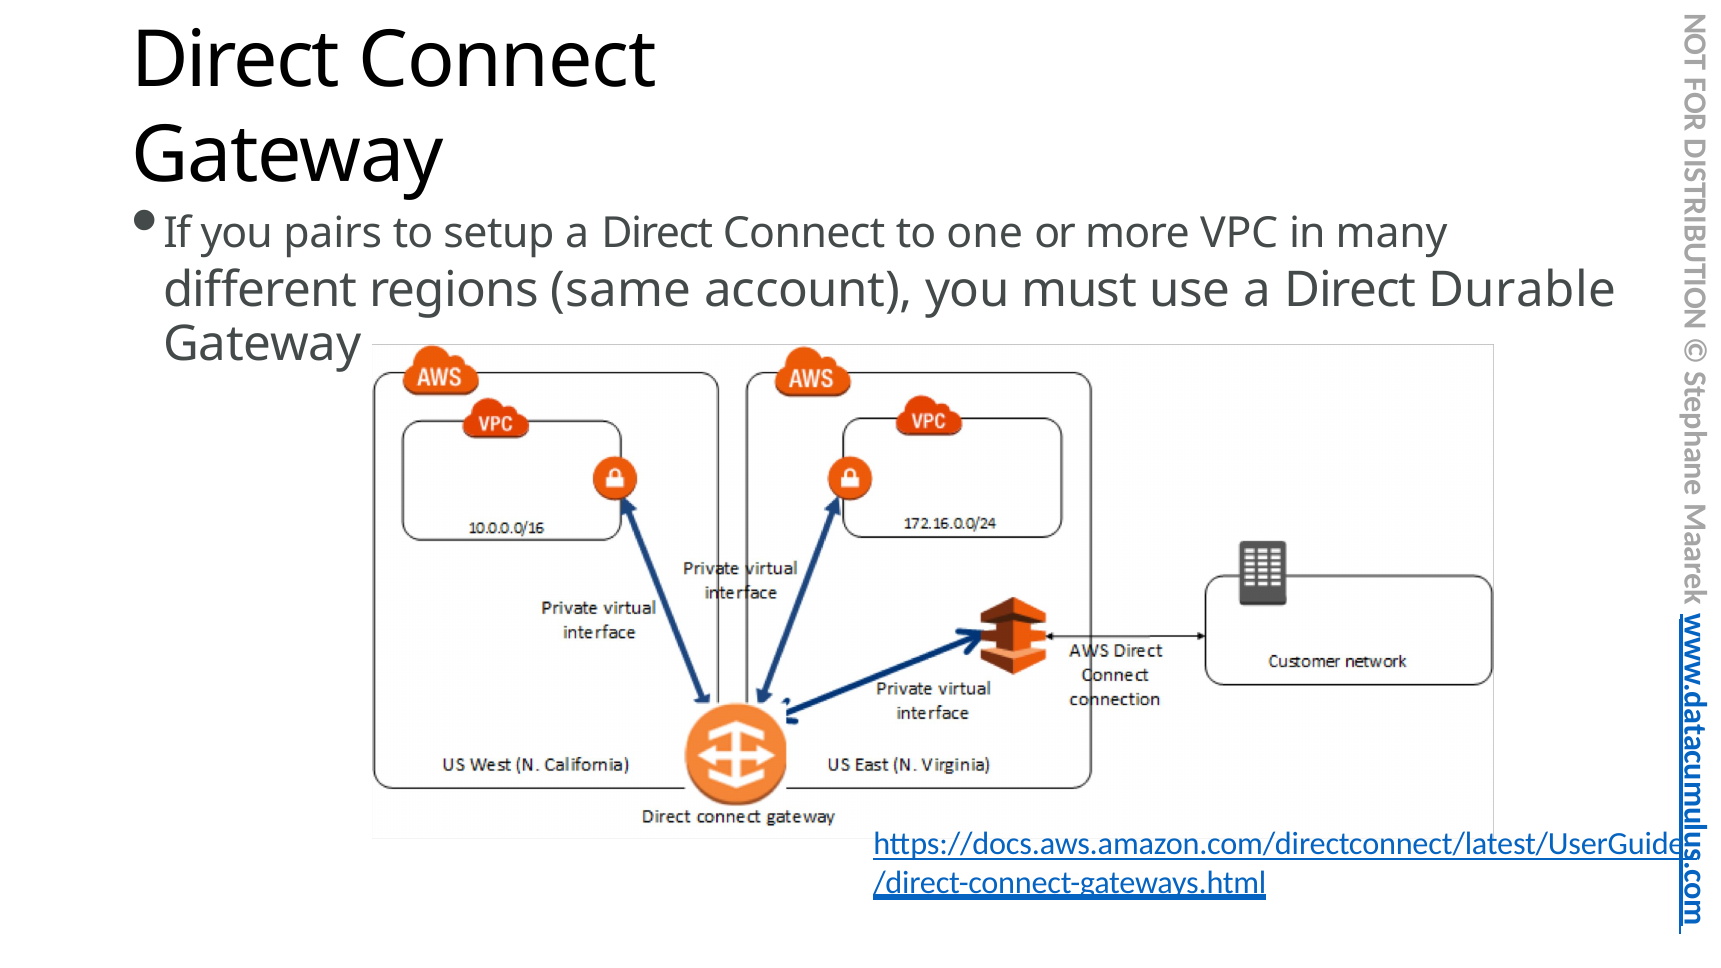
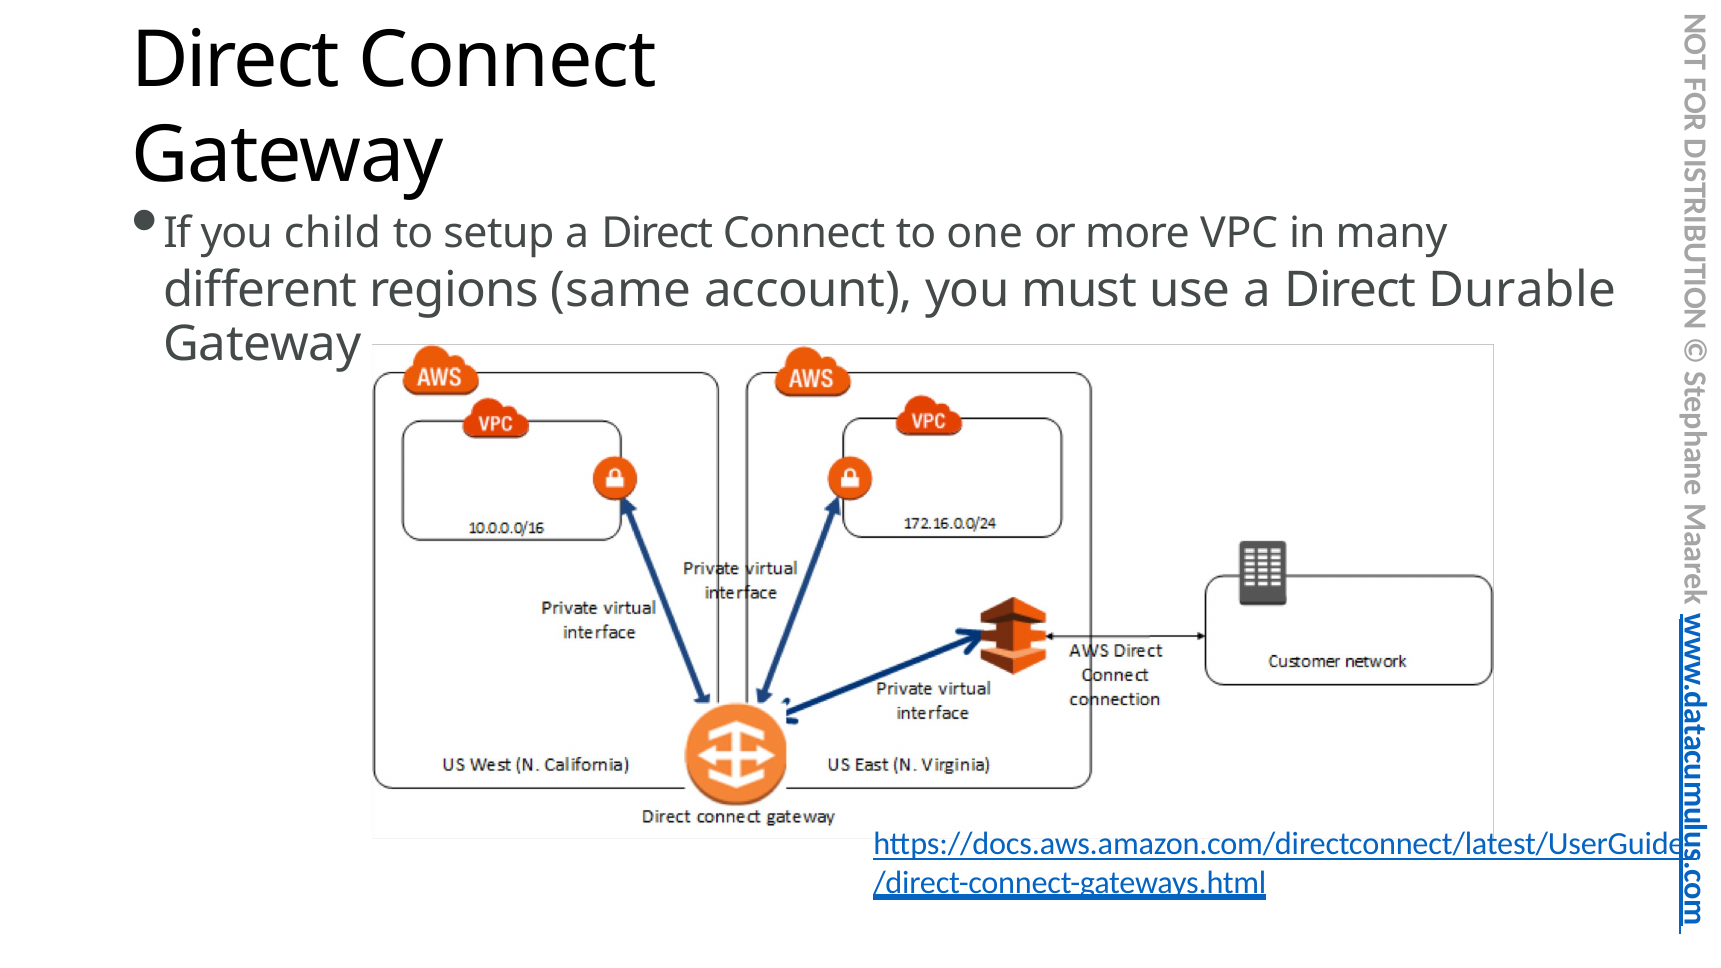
pairs: pairs -> child (332, 234)
